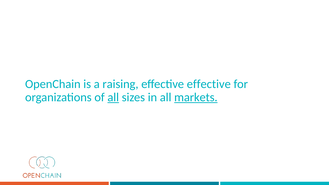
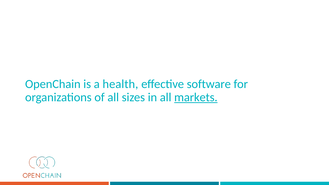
raising: raising -> health (120, 84)
effective effective: effective -> software (209, 84)
all underline: present -> none (113, 97)
